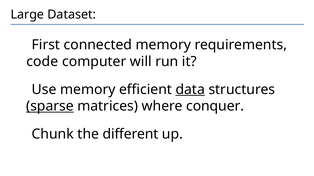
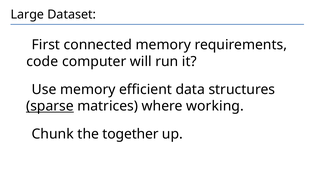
data underline: present -> none (190, 90)
conquer: conquer -> working (215, 107)
different: different -> together (131, 134)
